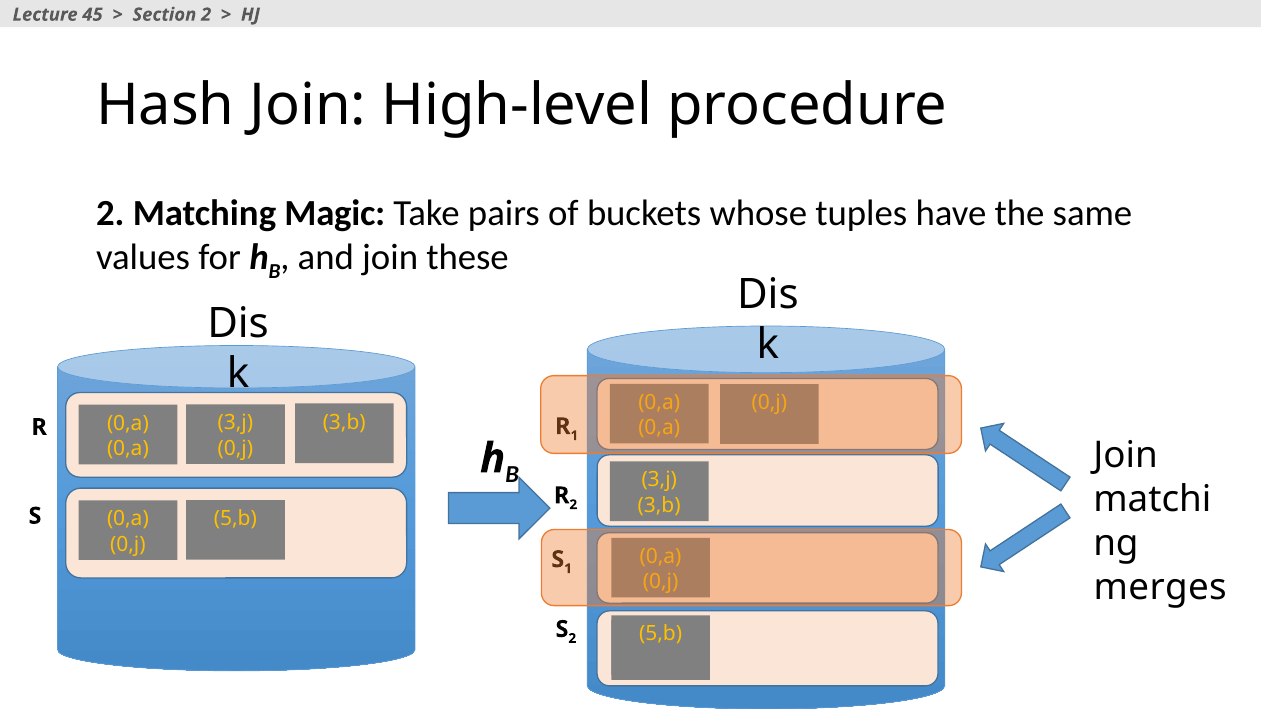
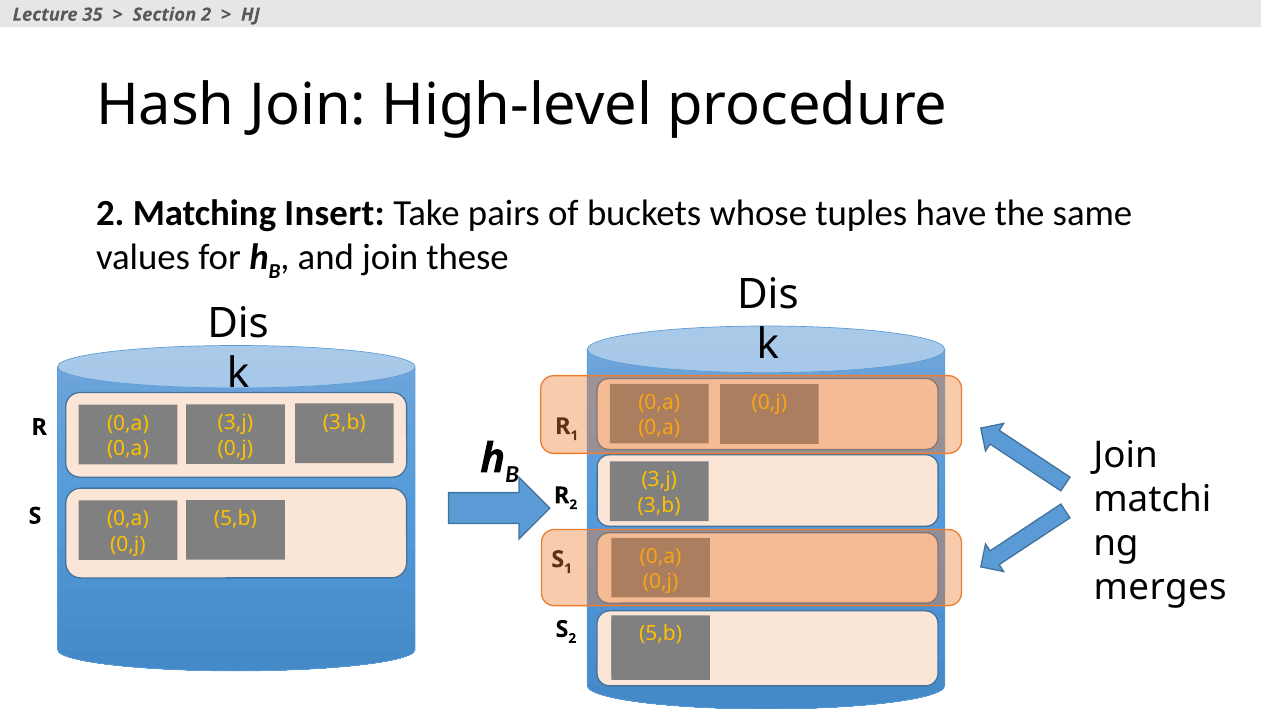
45: 45 -> 35 (93, 15)
Magic: Magic -> Insert (335, 213)
